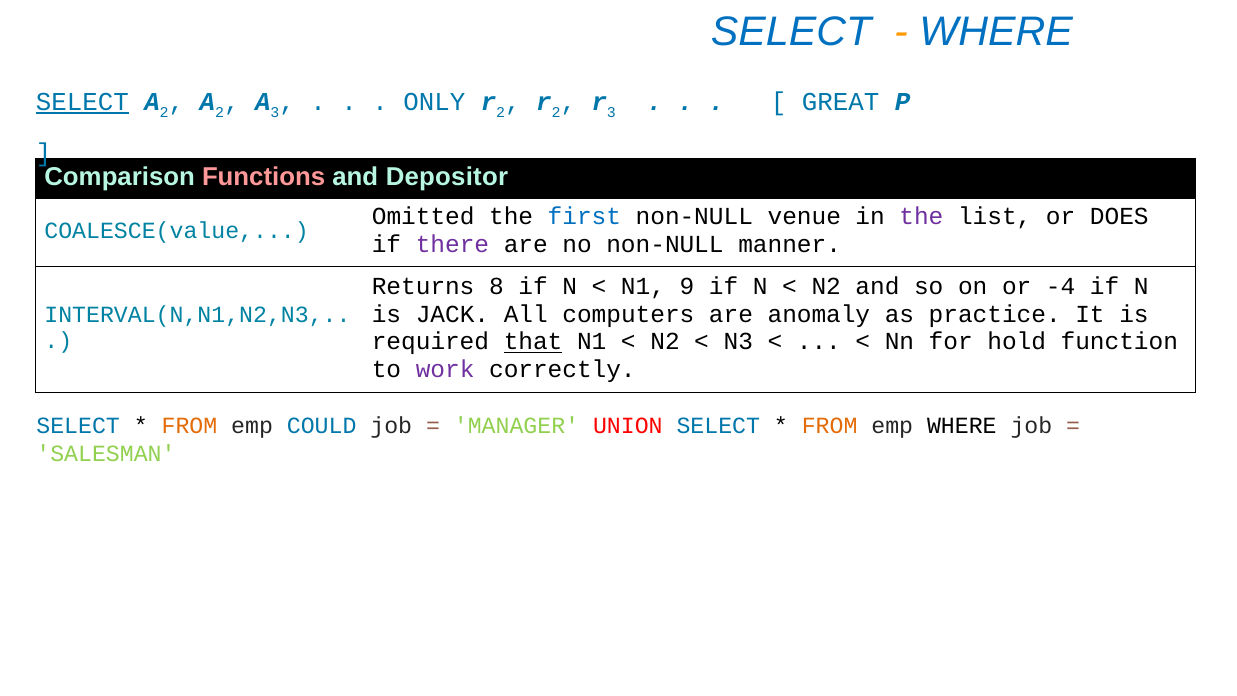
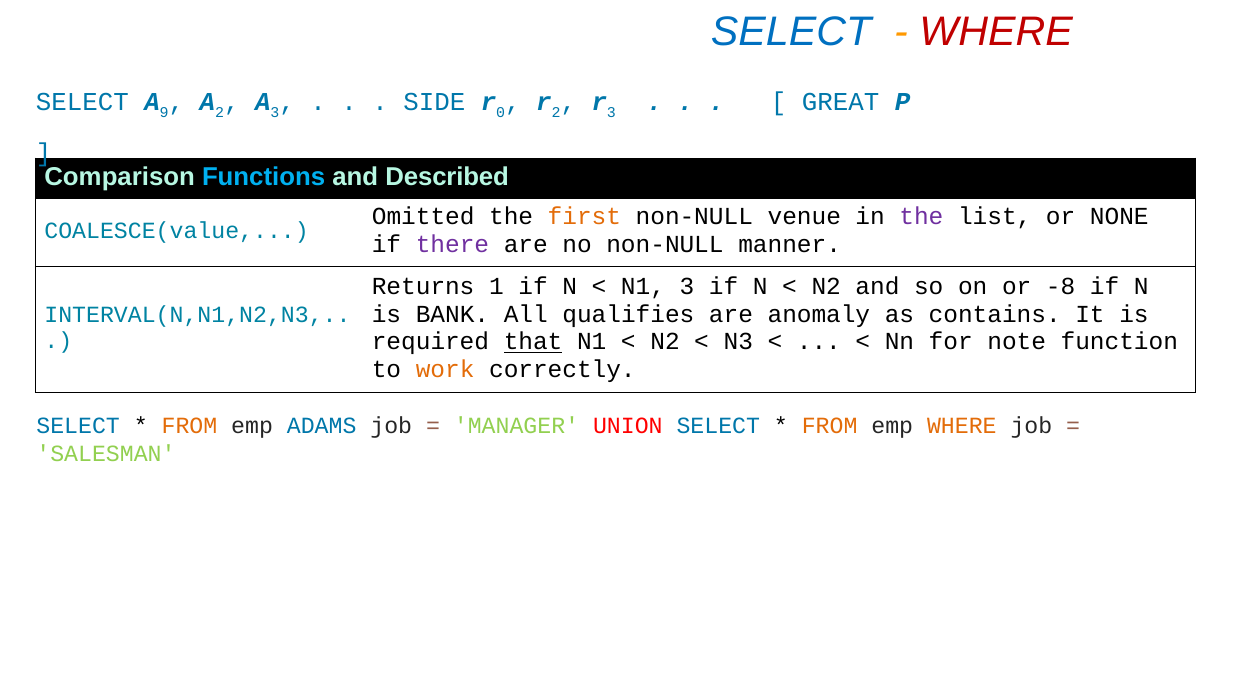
WHERE colour: blue -> red (996, 32)
SELECT underline: present -> none (82, 102)
2: 2 -> 9 (164, 112)
ONLY: ONLY -> SIDE (434, 102)
2: 2 -> 0 (501, 112)
Functions colour: pink -> light blue (264, 177)
Depositor: Depositor -> Described (447, 177)
first colour: blue -> orange (584, 217)
DOES: DOES -> NONE (1119, 217)
8: 8 -> 1 (496, 286)
N1 9: 9 -> 3 (687, 286)
-4: -4 -> -8 (1061, 286)
JACK: JACK -> BANK (452, 314)
computers: computers -> qualifies (628, 314)
practice: practice -> contains (995, 314)
hold: hold -> note (1017, 342)
work colour: purple -> orange (445, 369)
COULD: COULD -> ADAMS (322, 426)
WHERE colour: black -> orange (962, 426)
